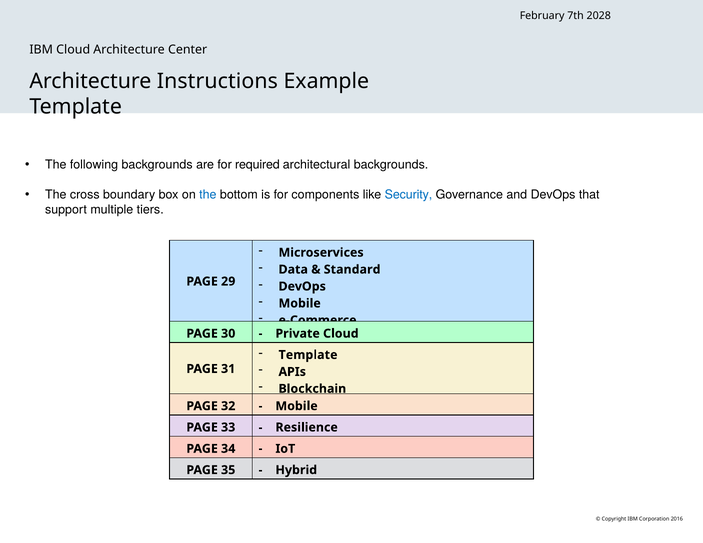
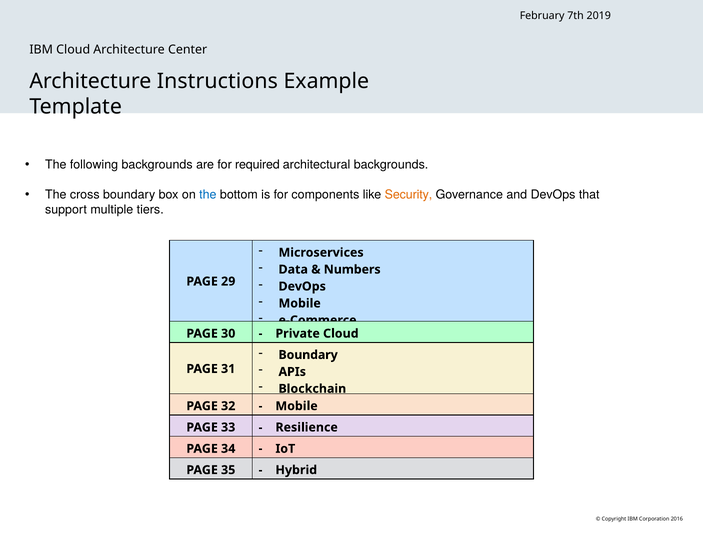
2028: 2028 -> 2019 (599, 16)
Security colour: blue -> orange (409, 195)
Standard: Standard -> Numbers (352, 270)
Template: Template -> Boundary (308, 355)
